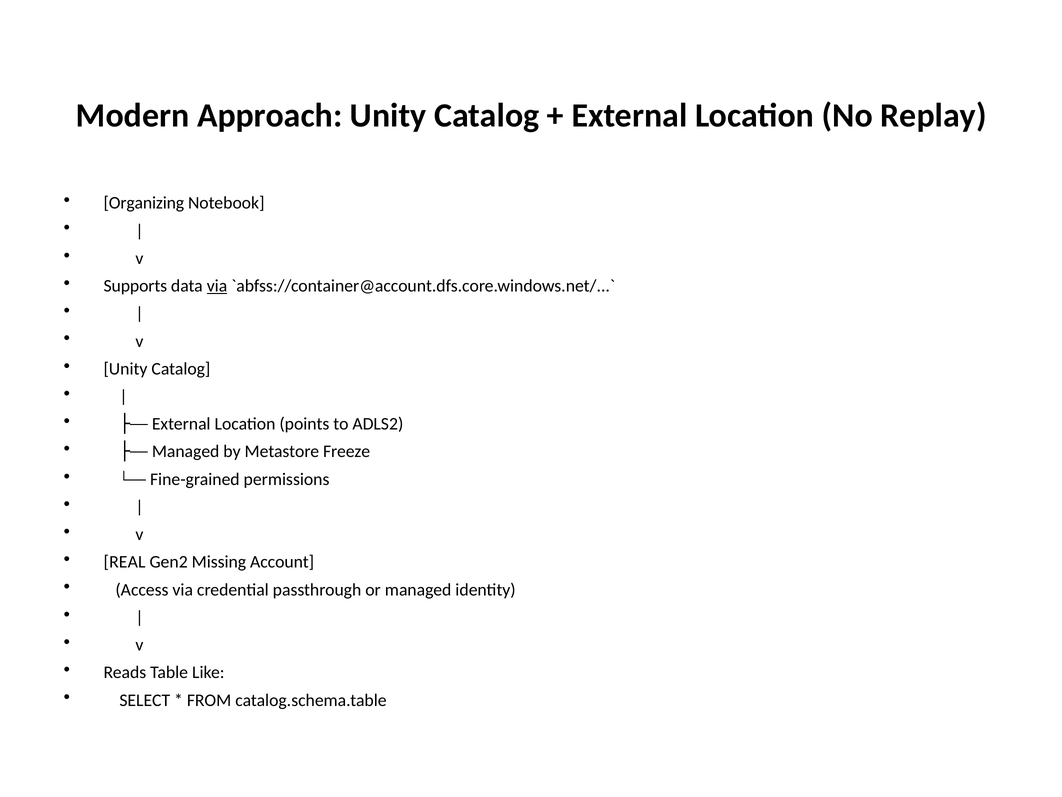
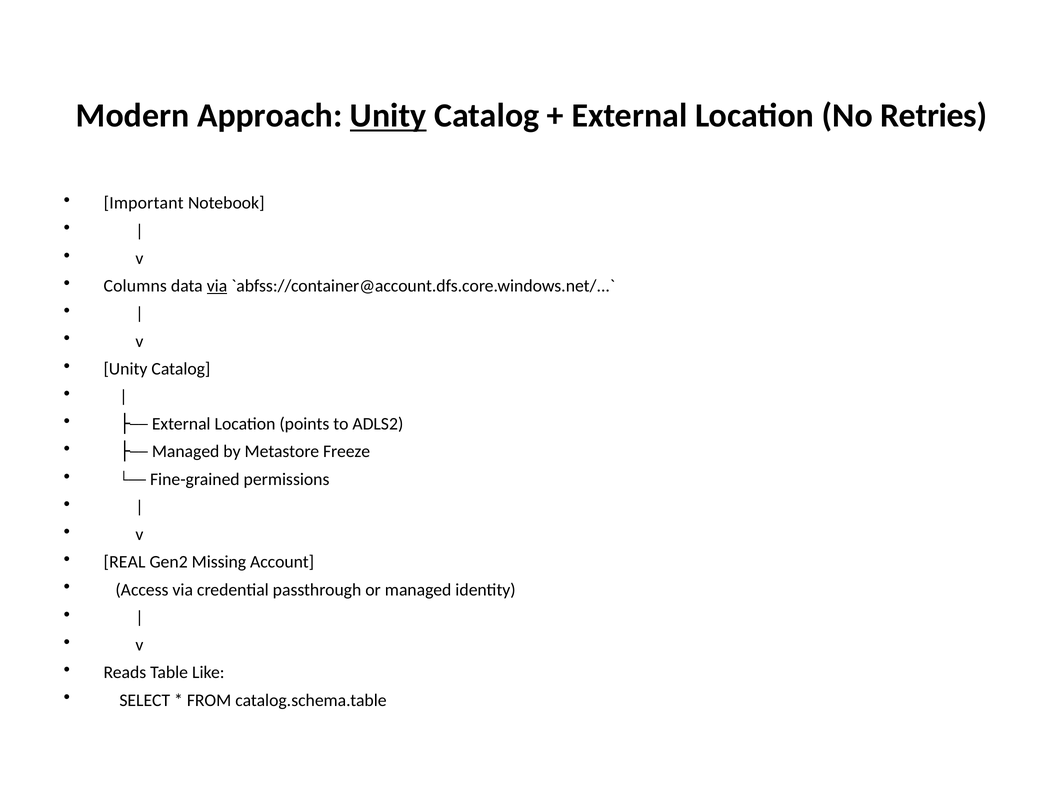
Unity underline: none -> present (388, 116)
Replay: Replay -> Retries (934, 116)
Organizing: Organizing -> Important (144, 203)
Supports: Supports -> Columns (135, 286)
